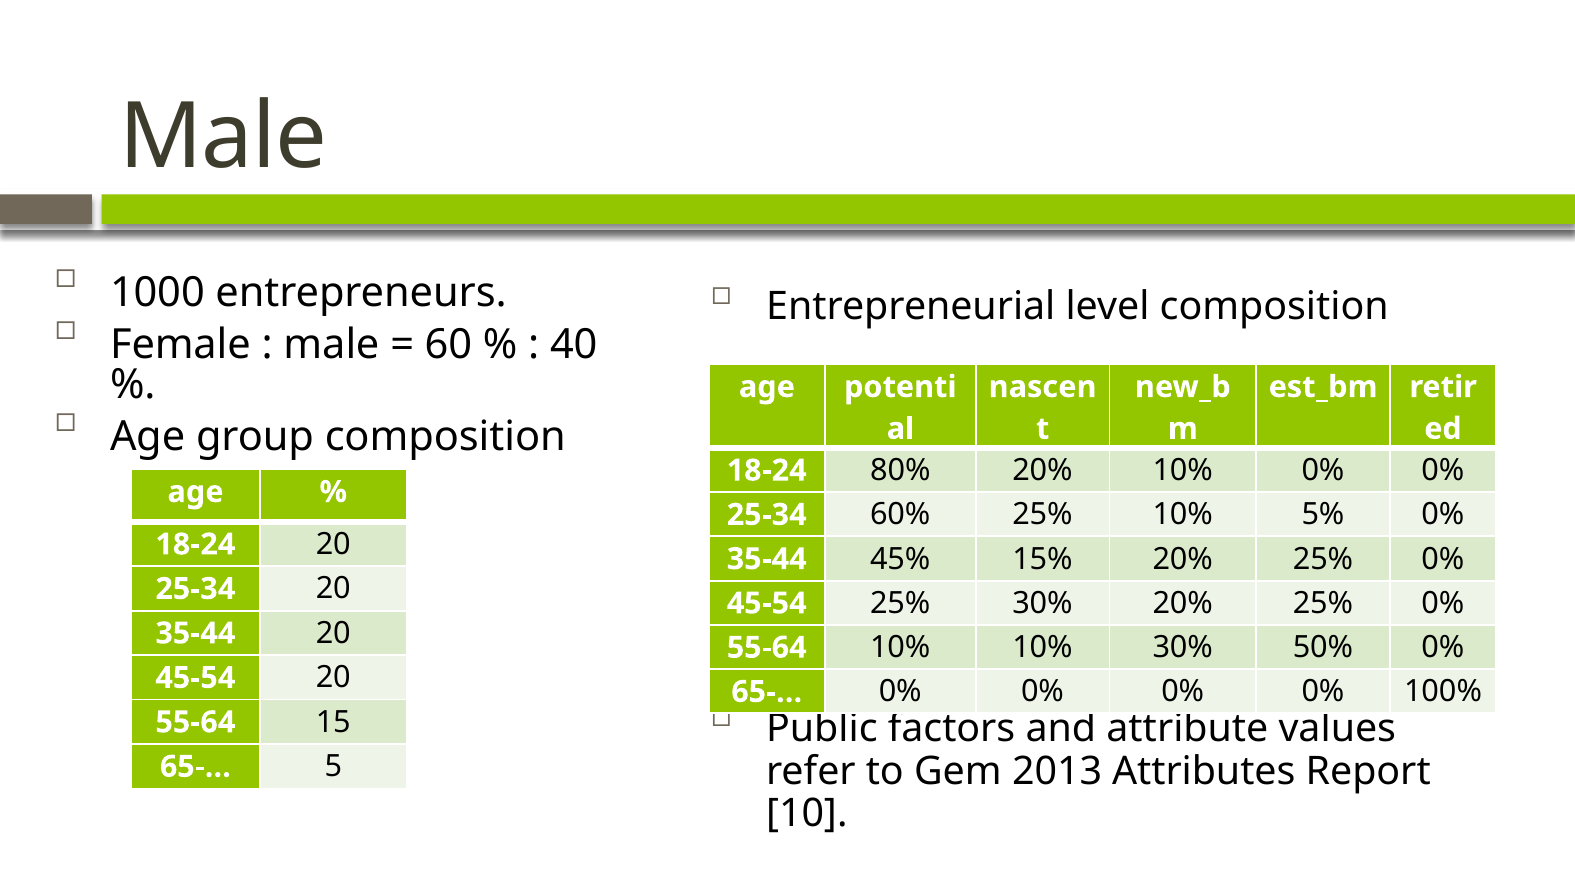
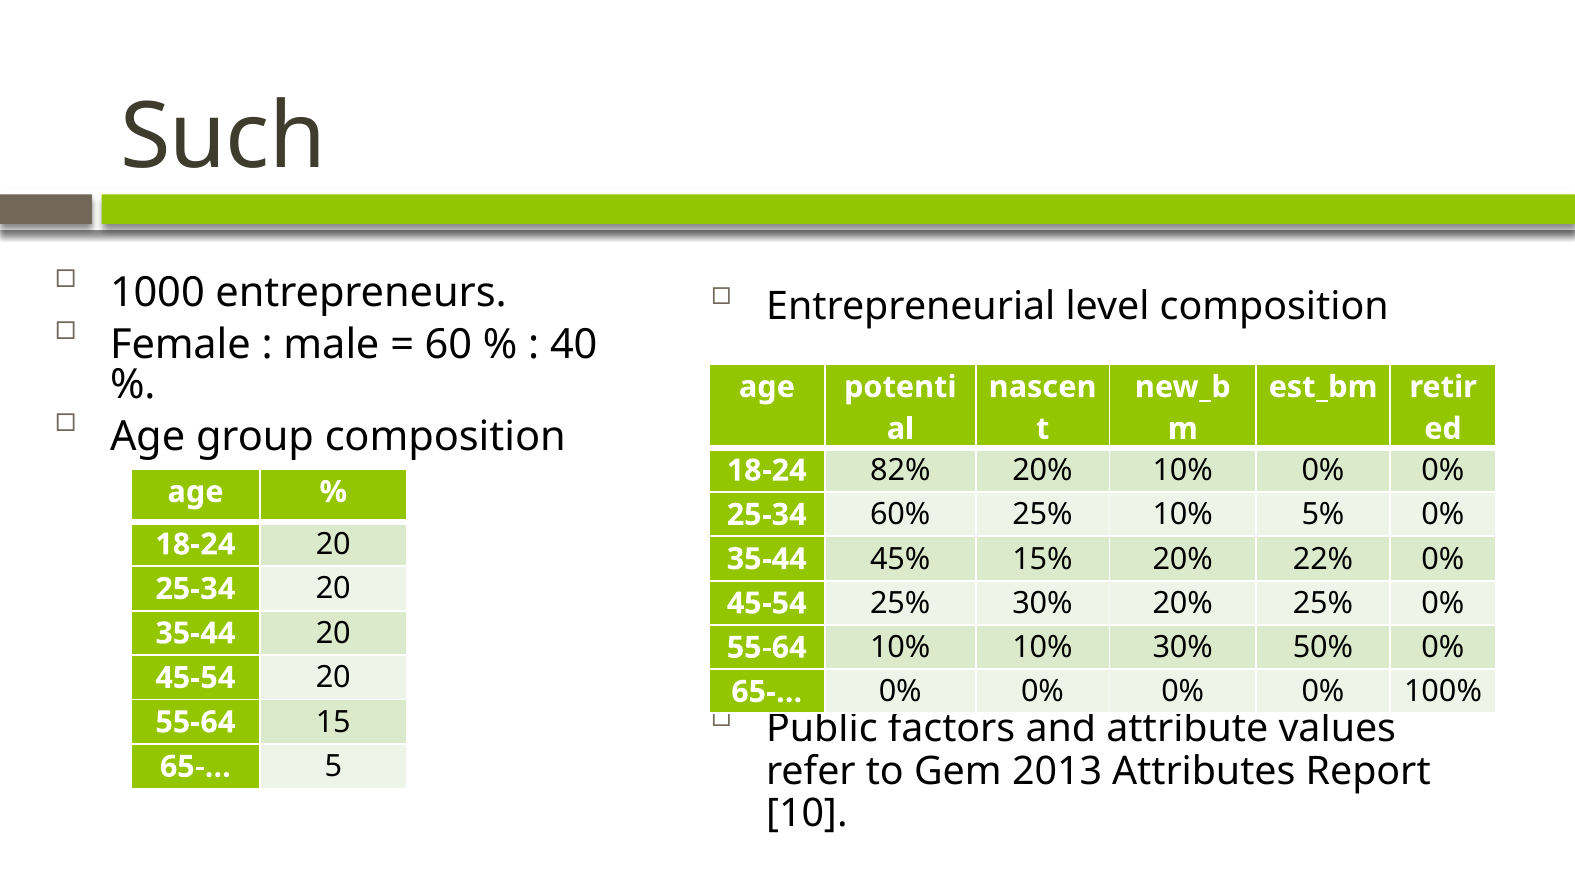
Male: Male -> Such (223, 137)
80%: 80% -> 82% (900, 470)
15% 20% 25%: 25% -> 22% (1323, 559)
